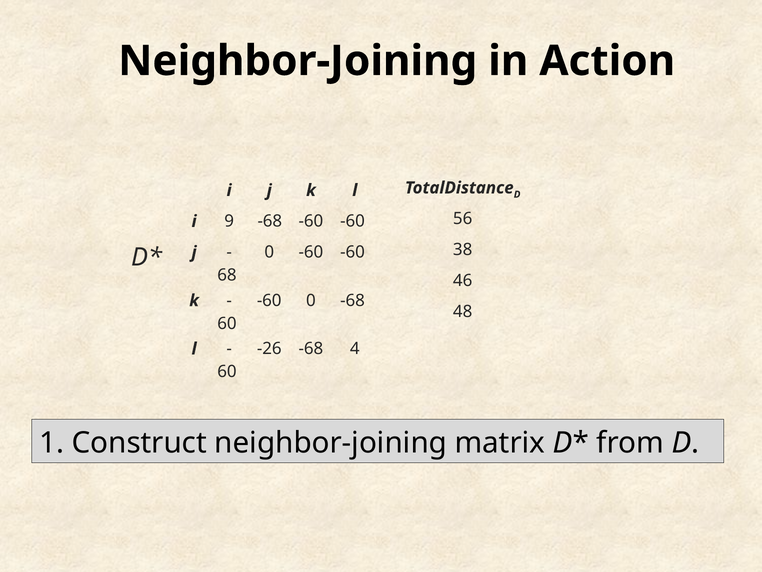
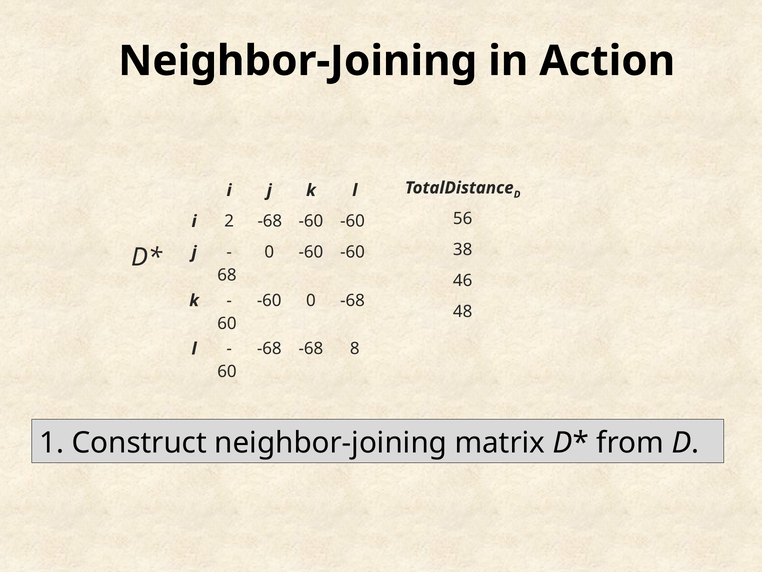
9: 9 -> 2 (229, 221)
-26: -26 -> -68 (269, 349)
4: 4 -> 8 (355, 349)
